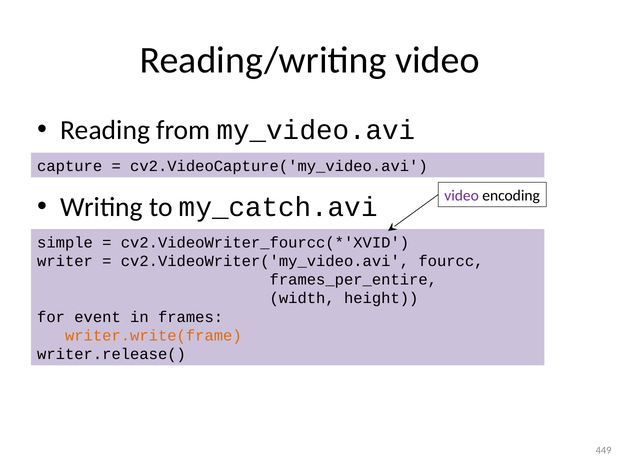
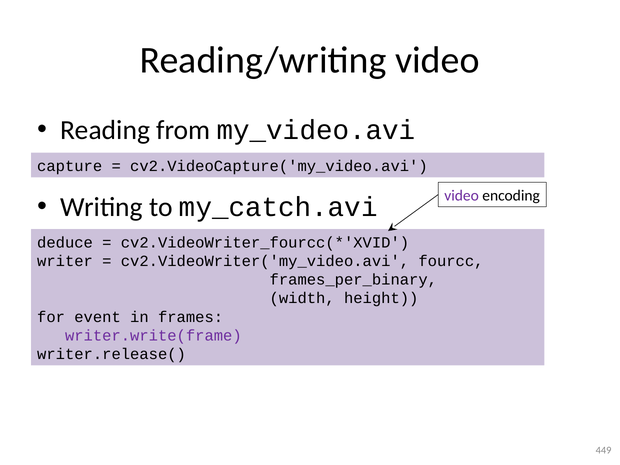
simple: simple -> deduce (65, 243)
frames_per_entire: frames_per_entire -> frames_per_binary (353, 280)
writer.write(frame colour: orange -> purple (153, 336)
